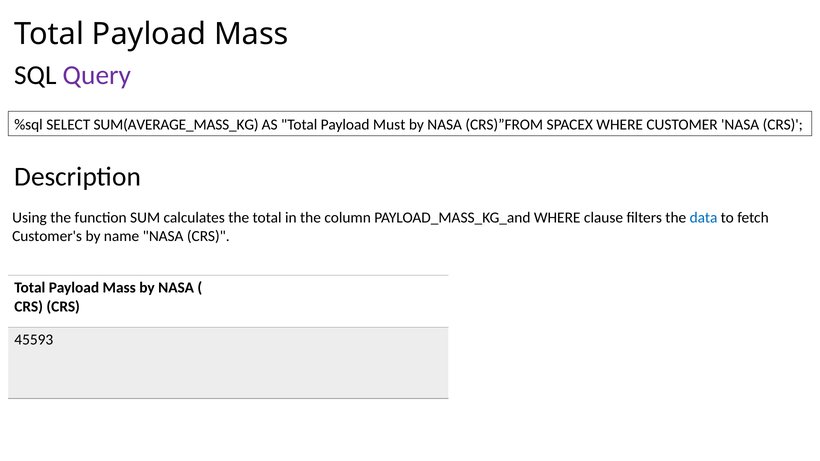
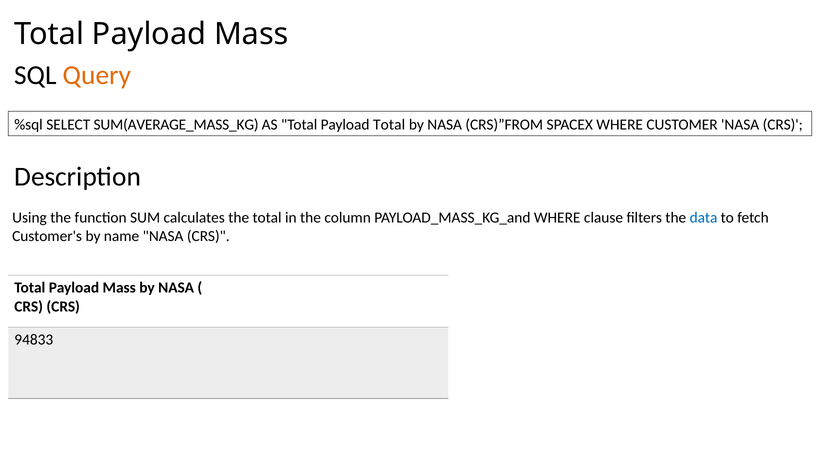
Query colour: purple -> orange (97, 75)
Payload Must: Must -> Total (389, 125)
45593: 45593 -> 94833 (34, 340)
